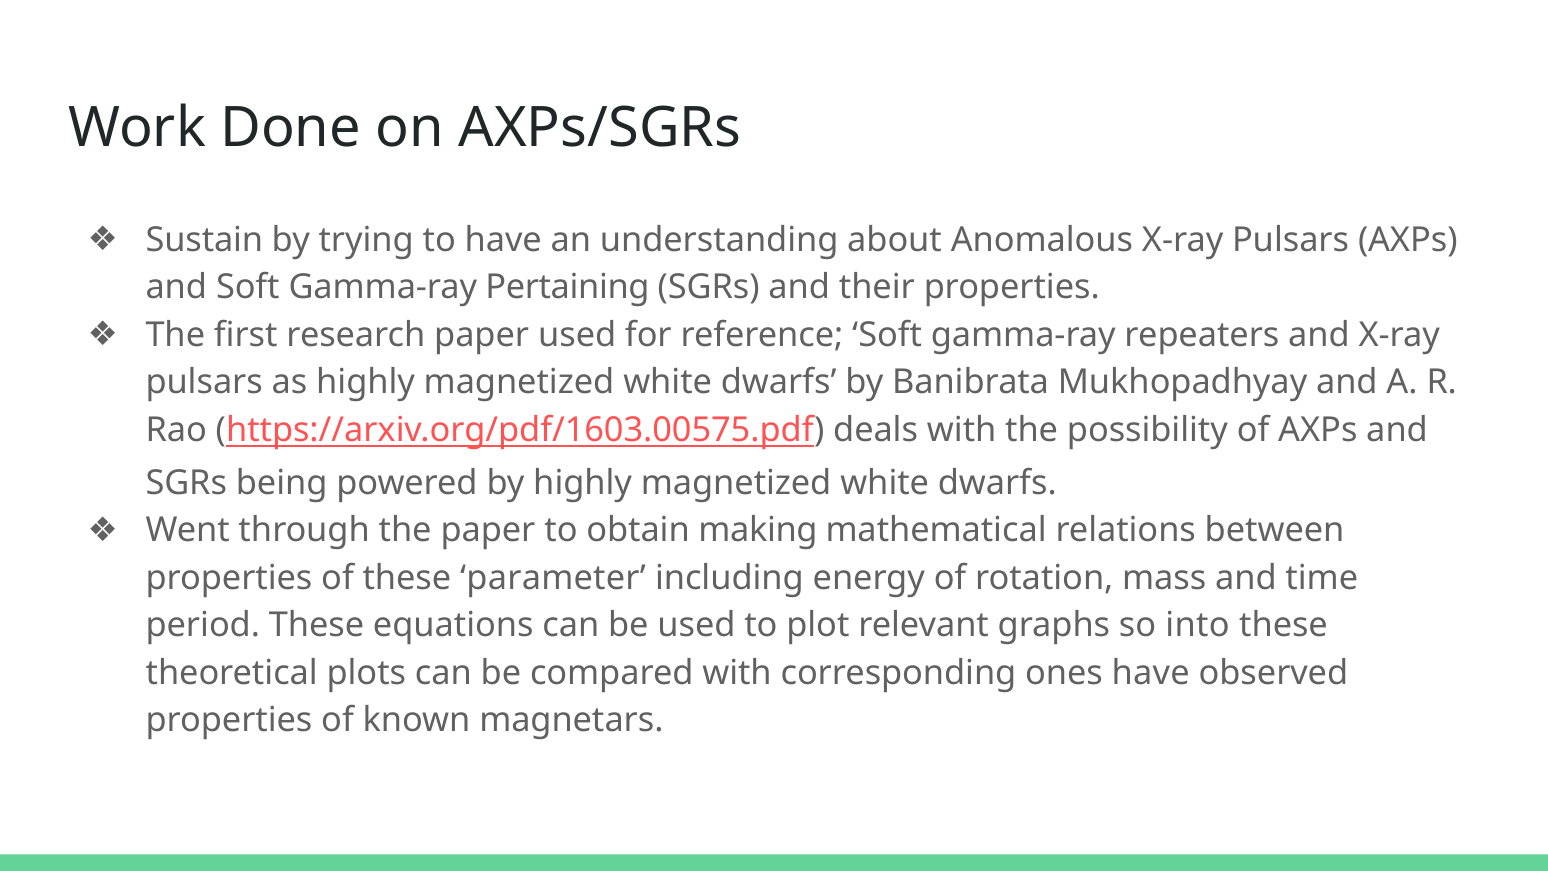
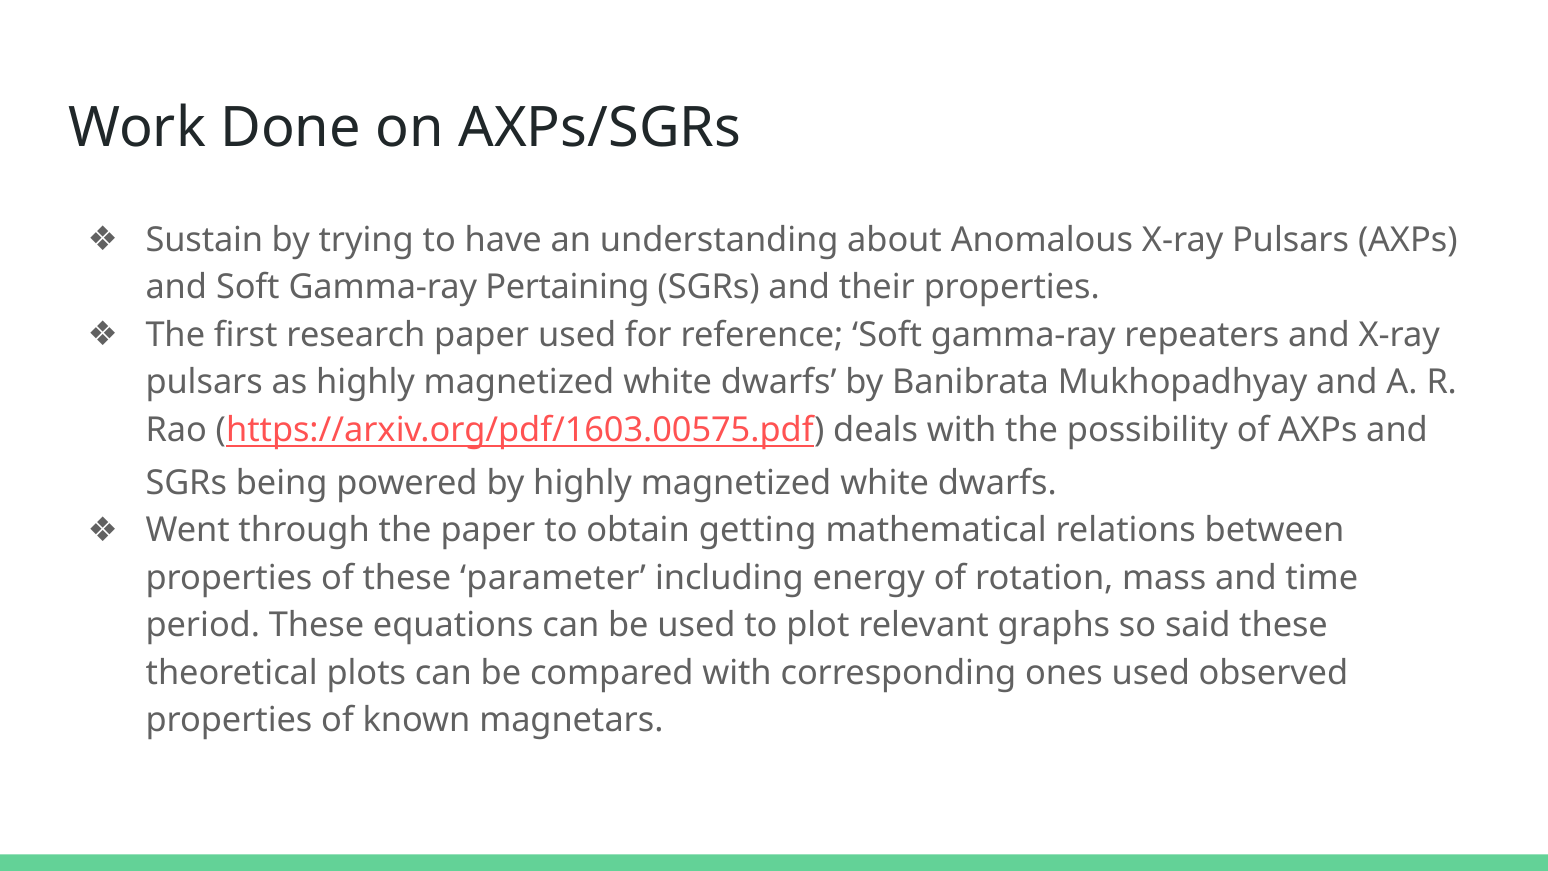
making: making -> getting (758, 530)
into: into -> said (1198, 625)
ones have: have -> used (1151, 673)
